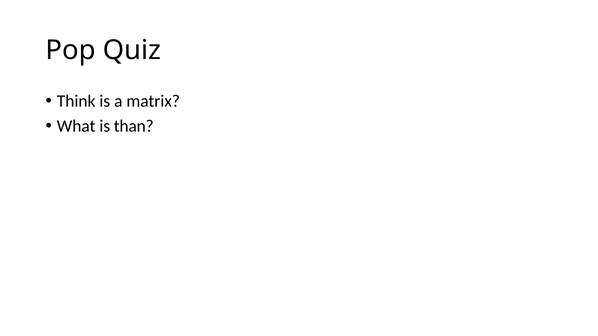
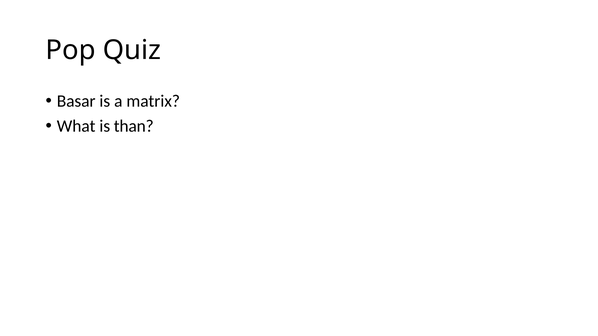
Think: Think -> Basar (76, 101)
